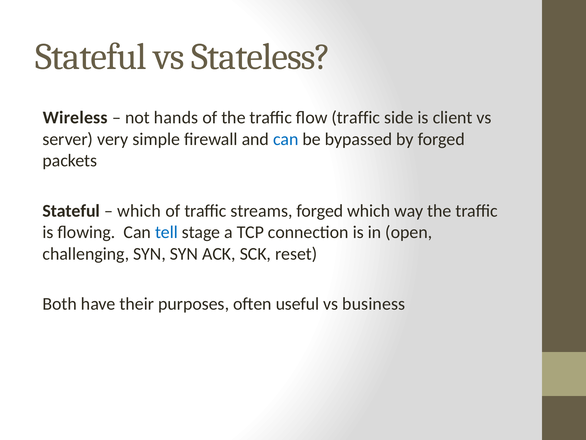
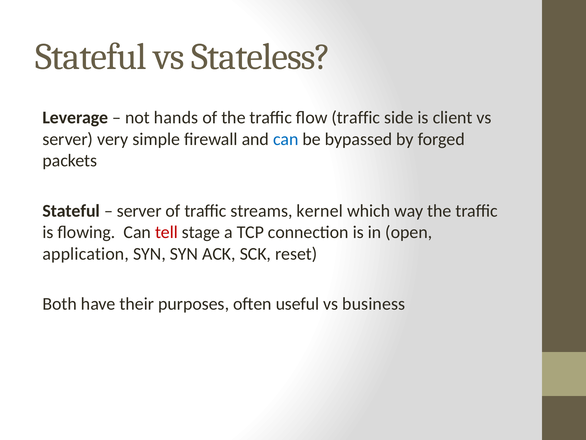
Wireless: Wireless -> Leverage (75, 117)
which: which -> server (139, 211)
streams forged: forged -> kernel (320, 211)
tell colour: blue -> red (167, 232)
challenging: challenging -> application (86, 254)
